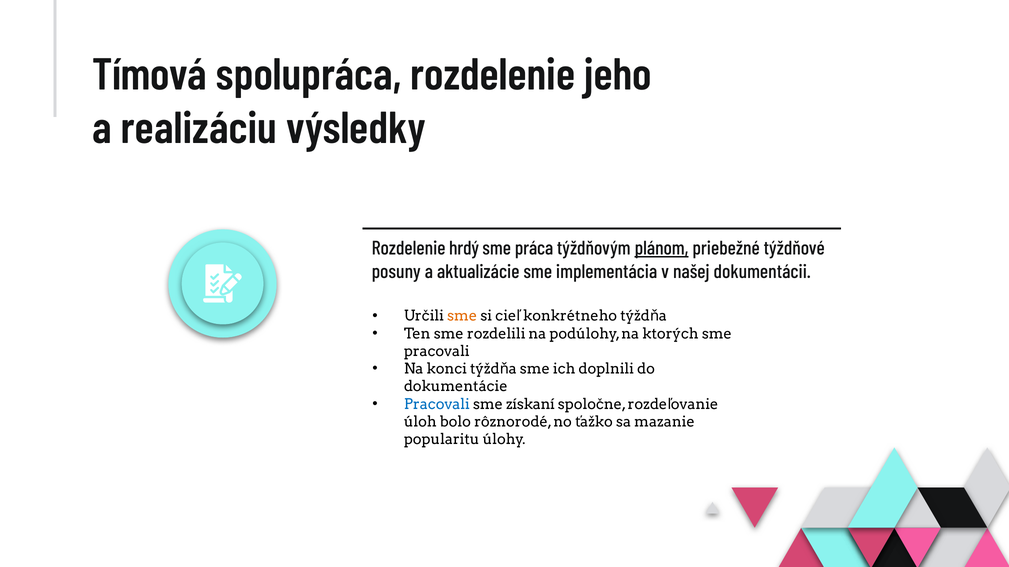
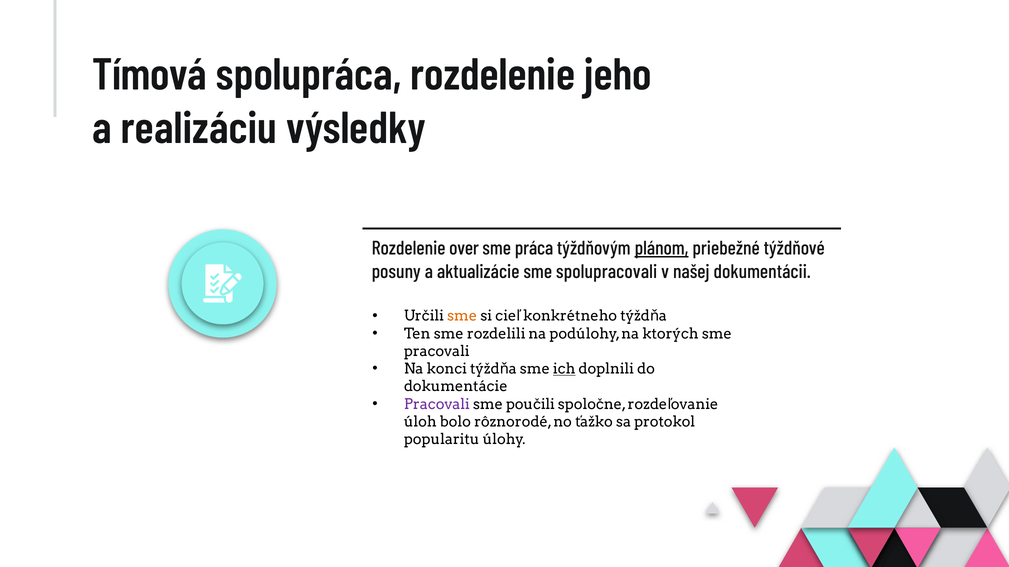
hrdý: hrdý -> over (464, 249)
implementácia: implementácia -> spolupracovali (607, 272)
ich underline: none -> present (564, 369)
Pracovali colour: blue -> purple (437, 405)
získaní: získaní -> poučili (530, 405)
mazanie: mazanie -> protokol (665, 422)
